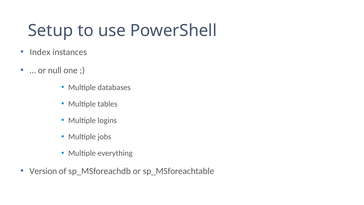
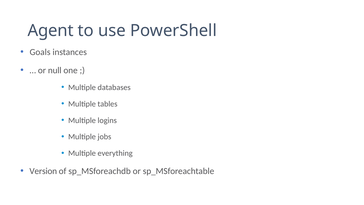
Setup: Setup -> Agent (51, 31)
Index: Index -> Goals (40, 52)
